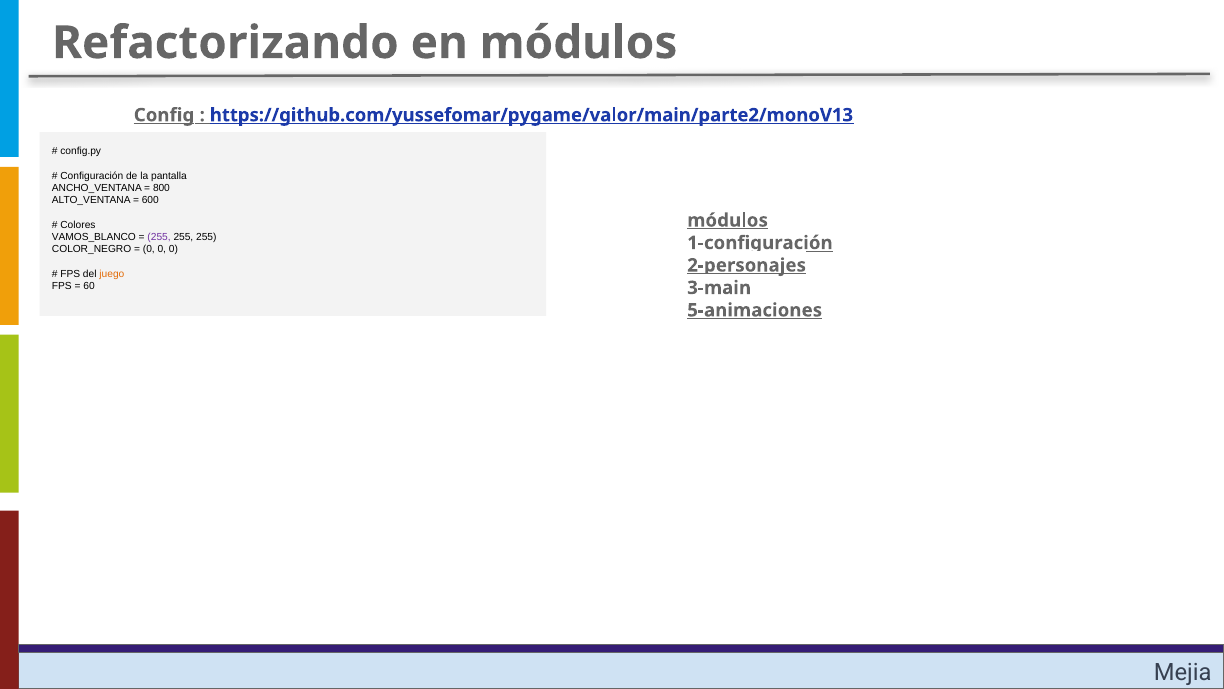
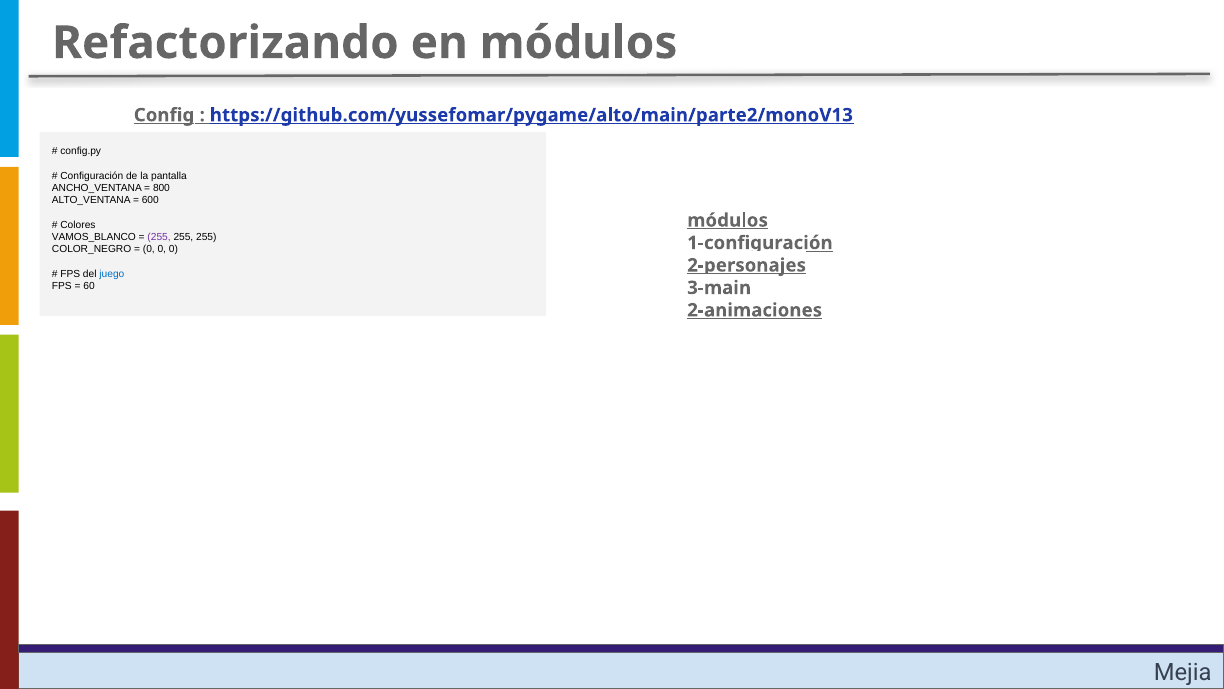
https://github.com/yussefomar/pygame/valor/main/parte2/monoV13: https://github.com/yussefomar/pygame/valor/main/parte2/monoV13 -> https://github.com/yussefomar/pygame/alto/main/parte2/monoV13 (531, 115)
juego colour: orange -> blue (112, 273)
5-animaciones: 5-animaciones -> 2-animaciones (755, 310)
